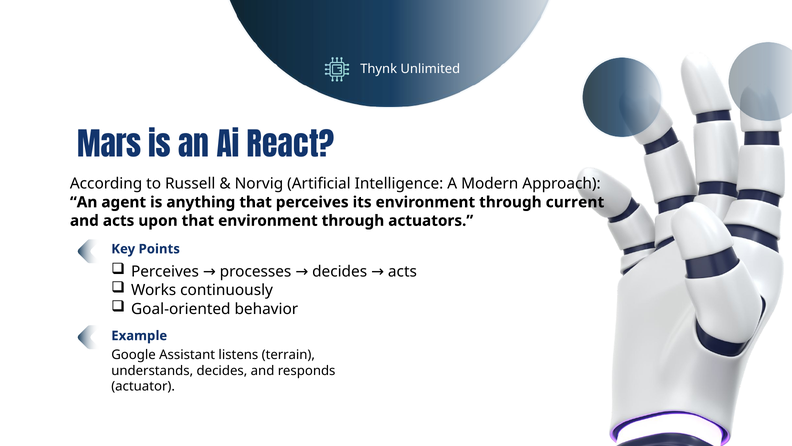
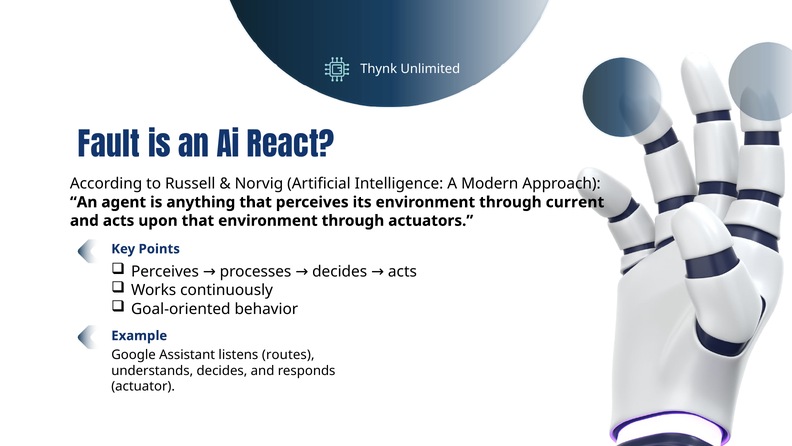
Mars: Mars -> Fault (109, 146)
terrain: terrain -> routes (288, 354)
